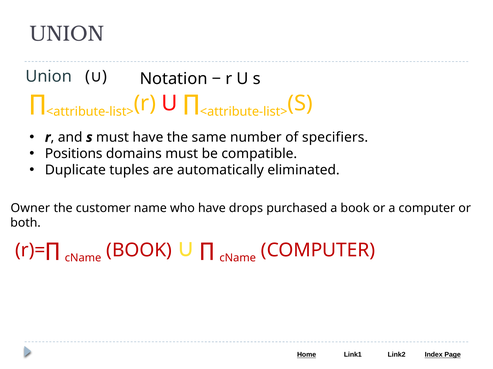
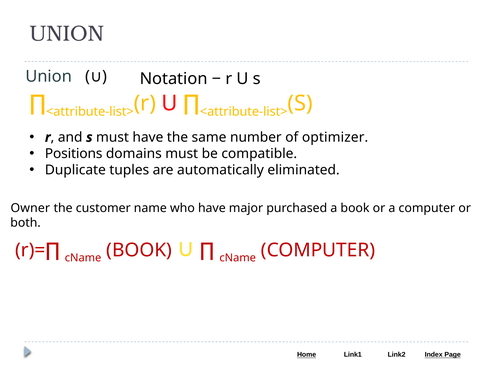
specifiers: specifiers -> optimizer (335, 138)
drops: drops -> major (246, 209)
